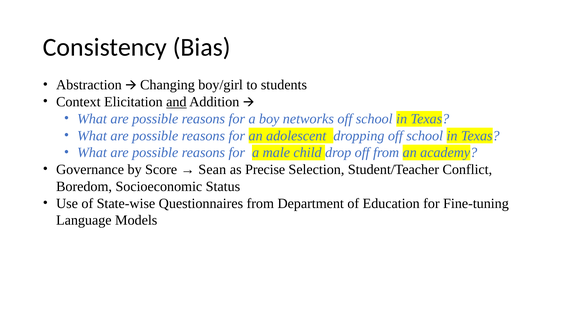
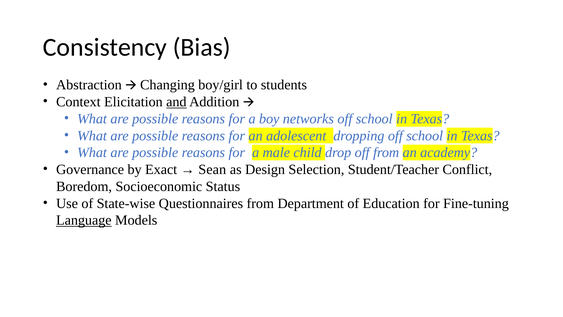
Score: Score -> Exact (161, 169)
Precise: Precise -> Design (265, 169)
Language underline: none -> present (84, 220)
